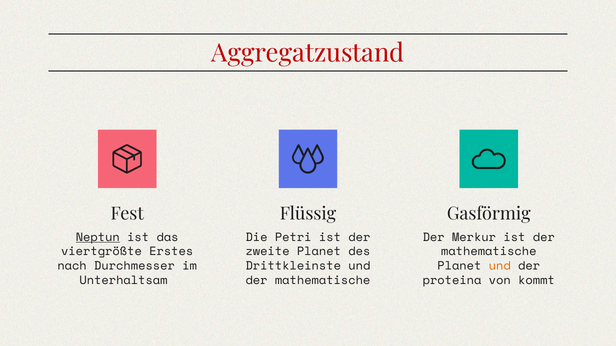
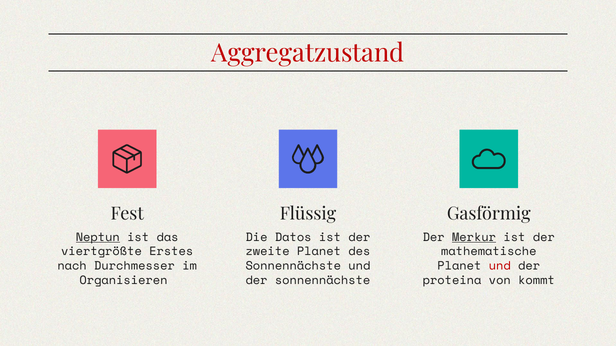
Petri: Petri -> Datos (293, 237)
Merkur underline: none -> present (474, 237)
Drittkleinste: Drittkleinste -> Sonnennächste (293, 266)
und colour: orange -> red (500, 266)
Unterhaltsam: Unterhaltsam -> Organisieren (123, 281)
mathematische: mathematische -> sonnennächste (323, 281)
